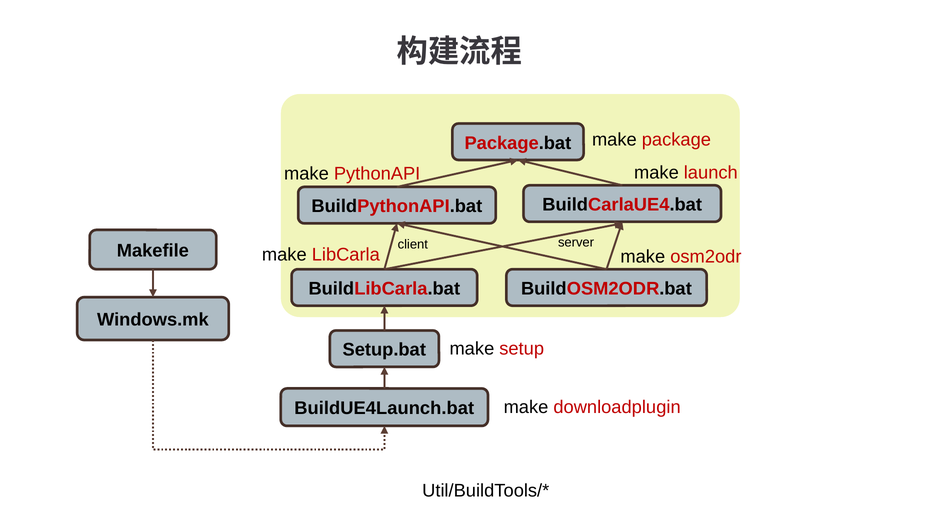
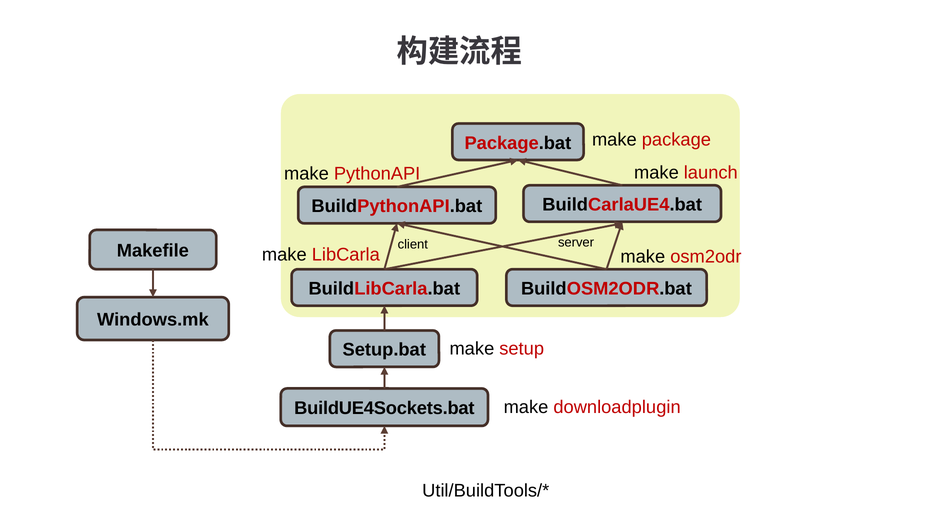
BuildUE4Launch.bat: BuildUE4Launch.bat -> BuildUE4Sockets.bat (384, 408)
